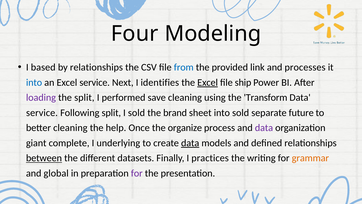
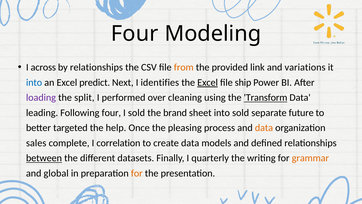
based: based -> across (43, 67)
from colour: blue -> orange (184, 67)
processes: processes -> variations (305, 67)
Excel service: service -> predict (95, 82)
save: save -> over (157, 97)
Transform underline: none -> present (266, 97)
service: service -> leading (42, 113)
Following split: split -> four (111, 113)
better cleaning: cleaning -> targeted (70, 128)
organize: organize -> pleasing (185, 128)
data colour: purple -> orange (264, 128)
giant: giant -> sales (36, 143)
underlying: underlying -> correlation (118, 143)
data underline: present -> none (190, 143)
practices: practices -> quarterly (210, 158)
for colour: purple -> orange (137, 173)
